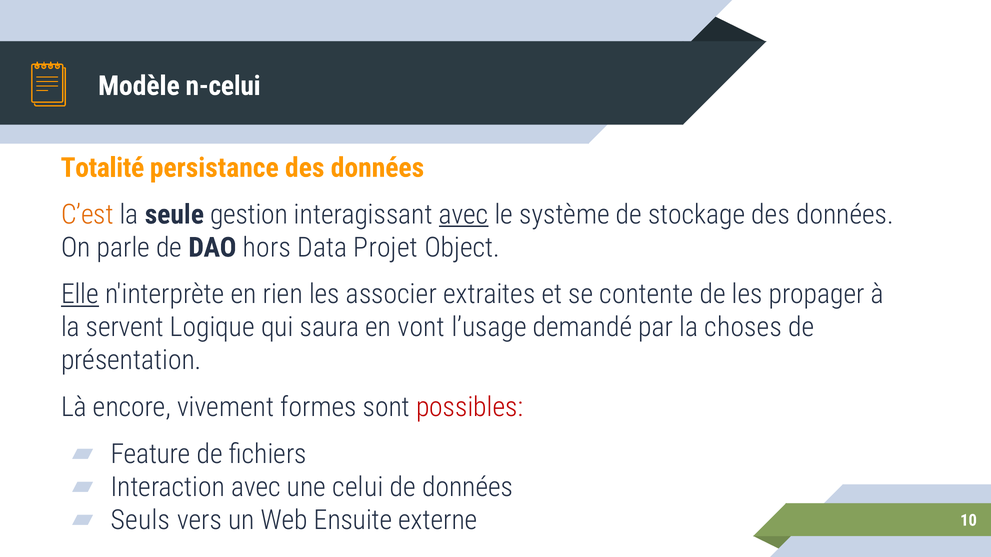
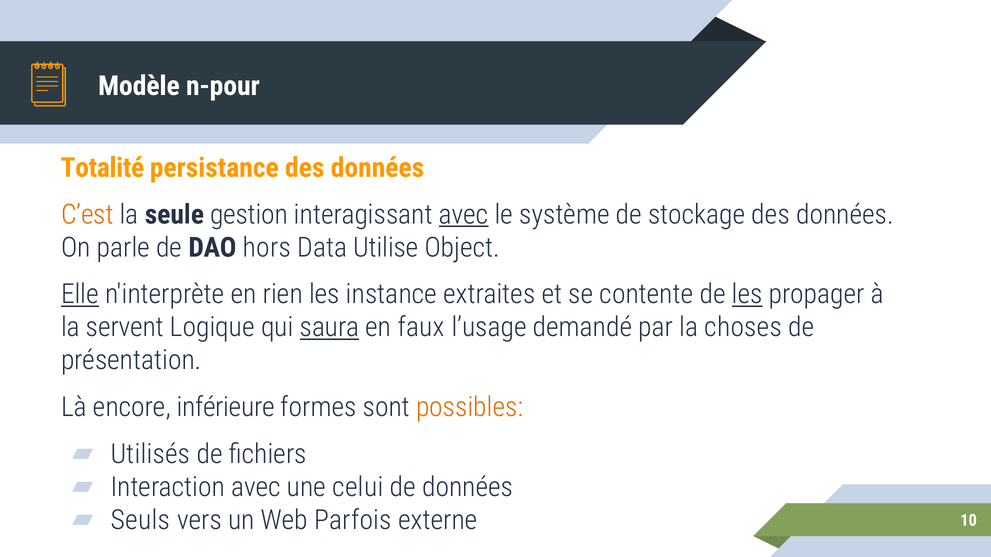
n-celui: n-celui -> n-pour (223, 86)
Projet: Projet -> Utilise (386, 248)
associer: associer -> instance (391, 295)
les underline: none -> present (747, 295)
saura underline: none -> present (330, 328)
vont: vont -> faux (421, 328)
vivement: vivement -> inférieure (226, 407)
possibles colour: red -> orange (470, 407)
Feature: Feature -> Utilisés (150, 454)
Ensuite: Ensuite -> Parfois (353, 520)
